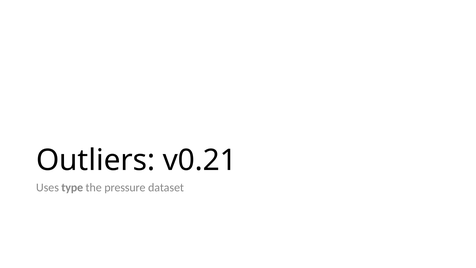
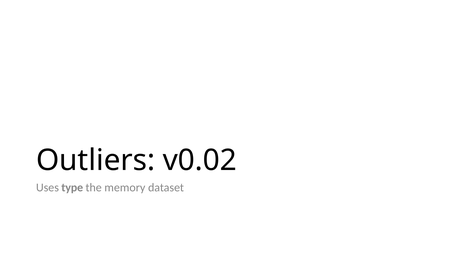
v0.21: v0.21 -> v0.02 (200, 160)
pressure: pressure -> memory (125, 187)
